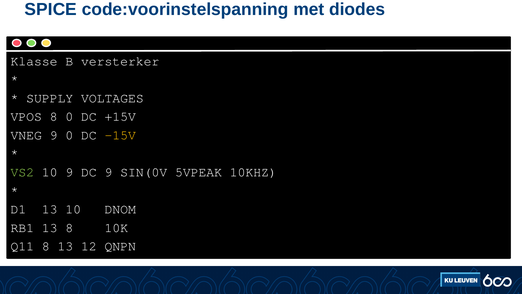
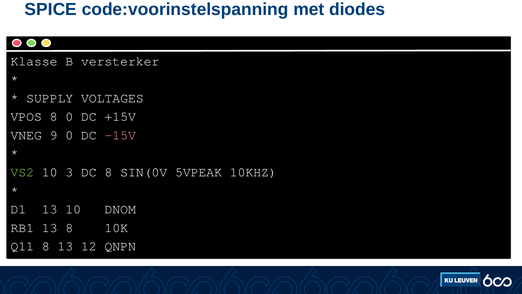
-15V colour: yellow -> pink (120, 135)
10 9: 9 -> 3 (69, 172)
DC 9: 9 -> 8 (108, 172)
